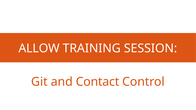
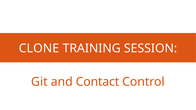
ALLOW: ALLOW -> CLONE (39, 48)
